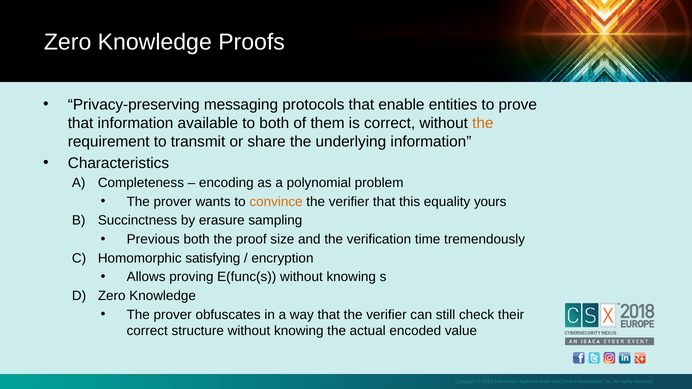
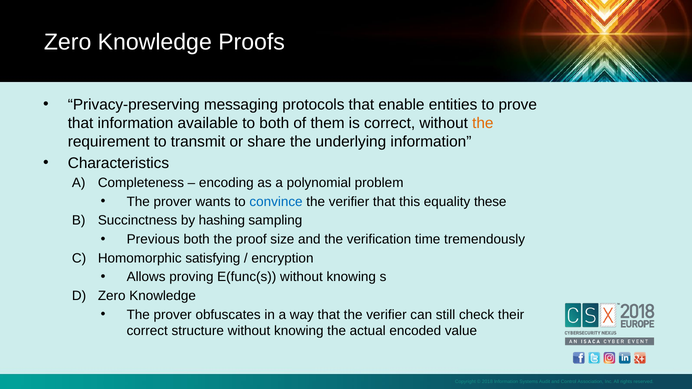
convince colour: orange -> blue (276, 202)
yours: yours -> these (490, 202)
erasure: erasure -> hashing (222, 221)
